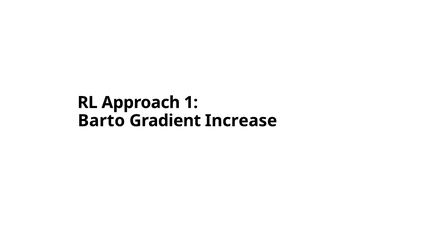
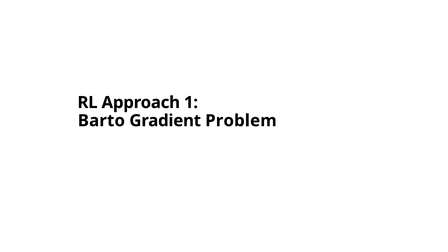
Increase: Increase -> Problem (241, 121)
